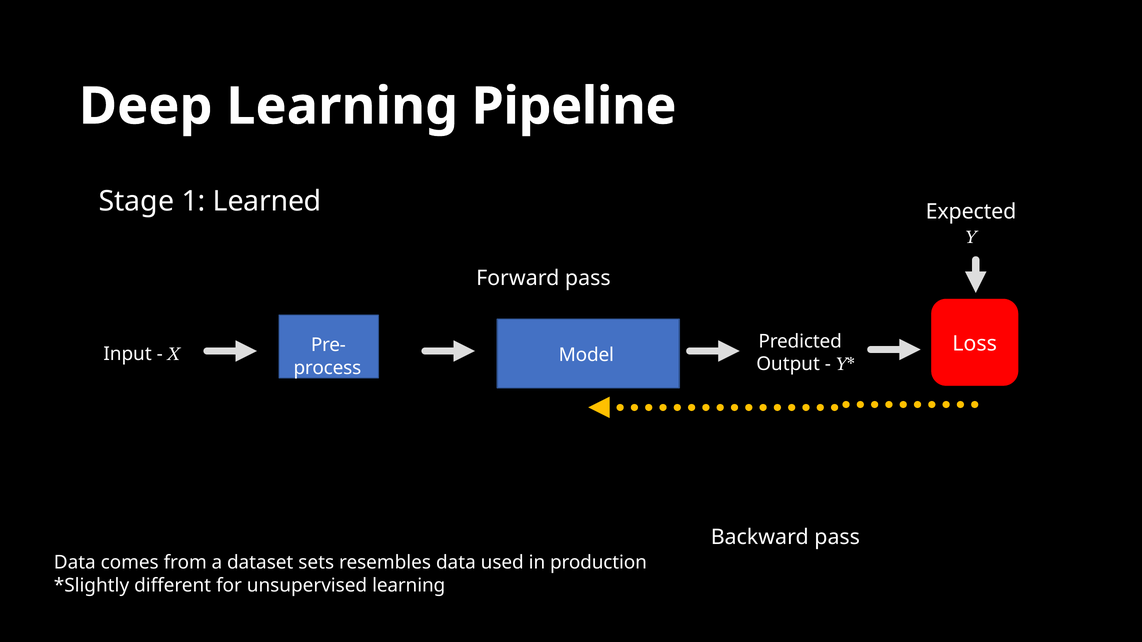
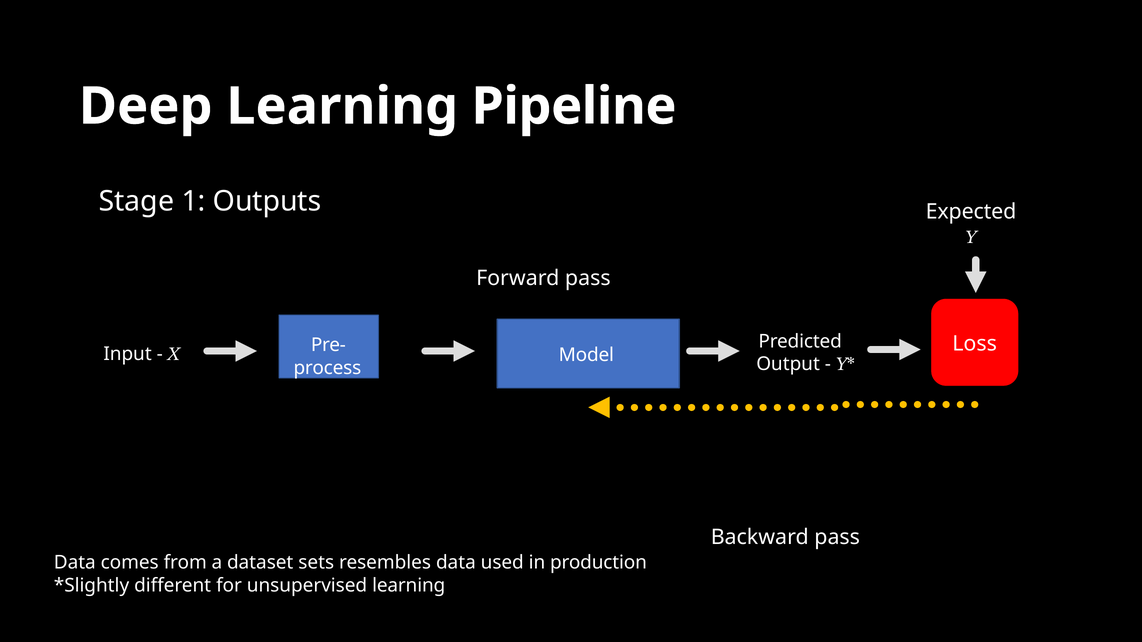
Learned: Learned -> Outputs (267, 202)
